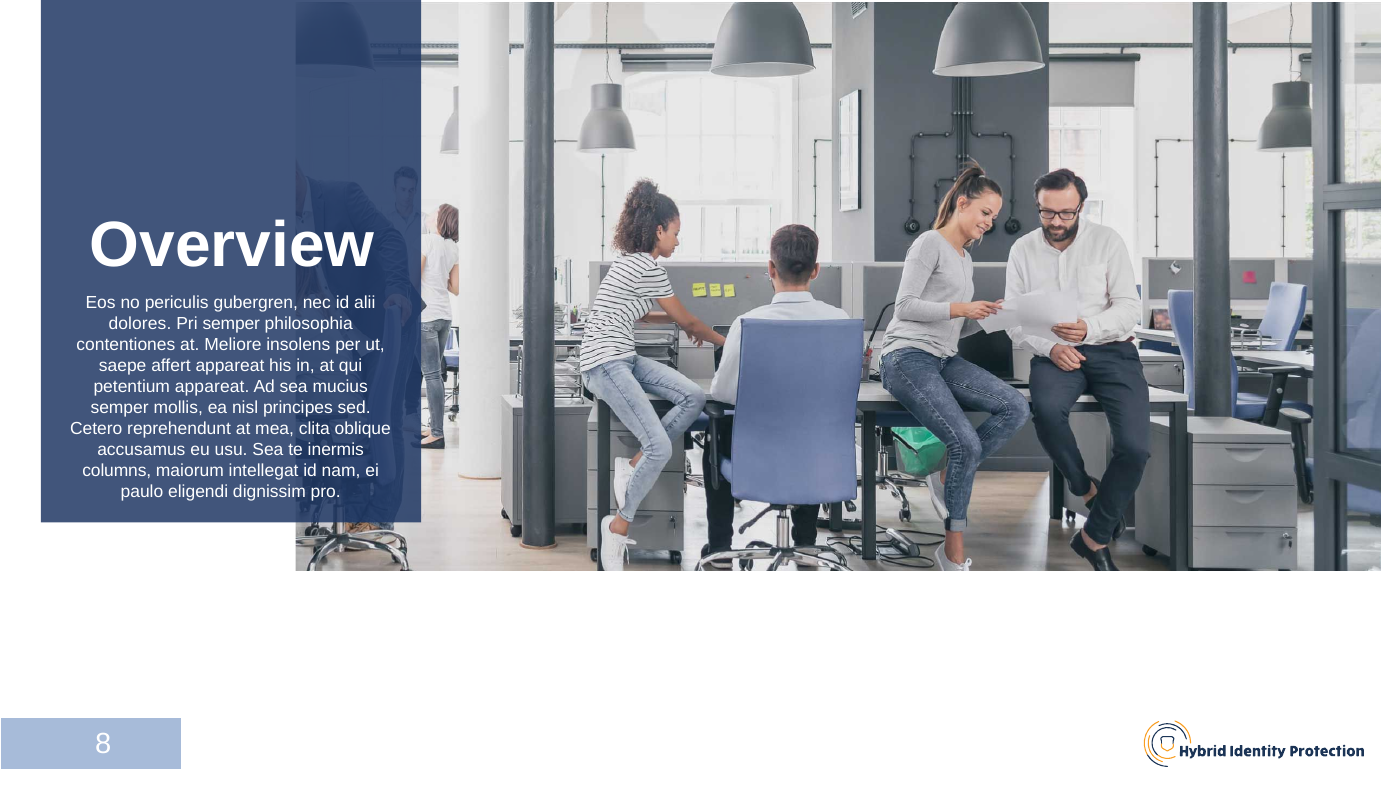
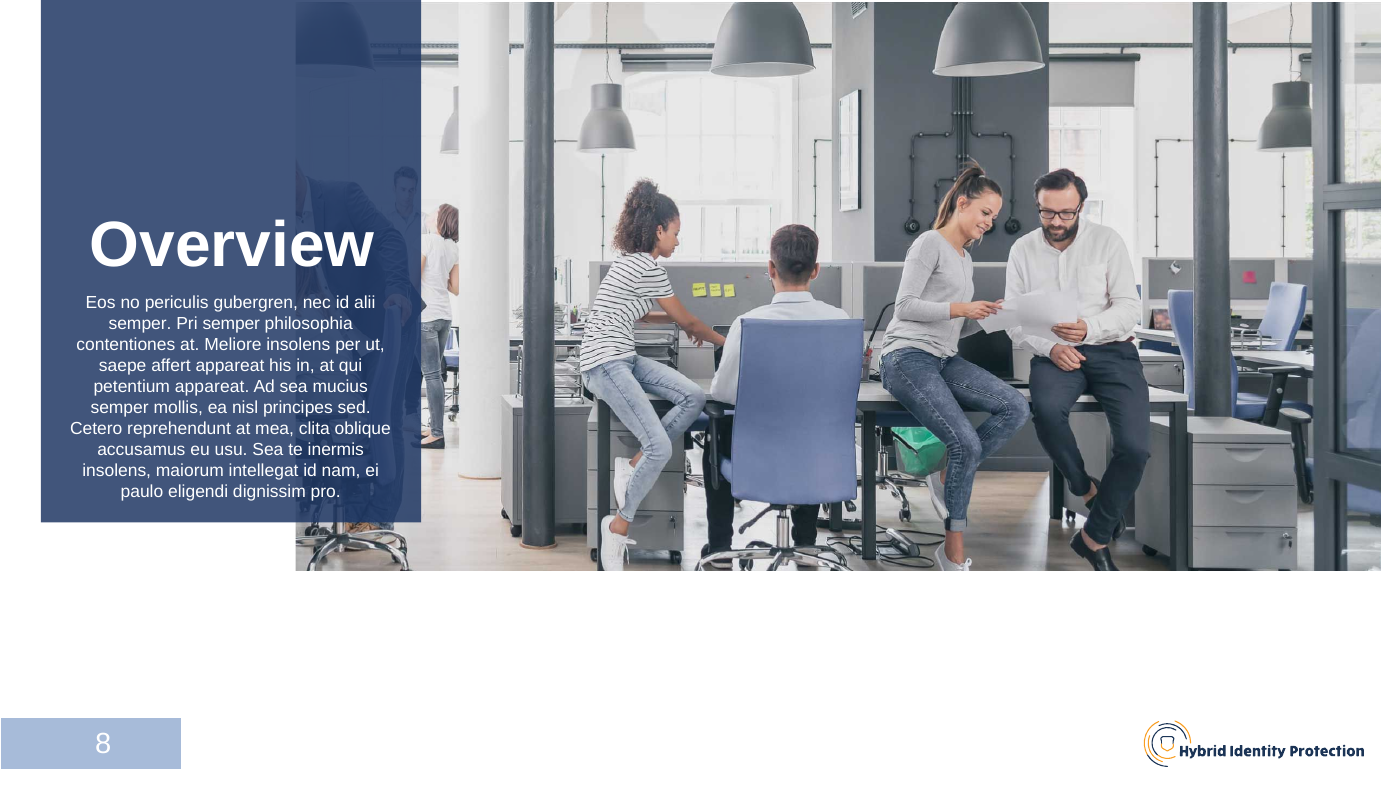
dolores: dolores -> semper (140, 324)
columns: columns -> insolens (117, 471)
